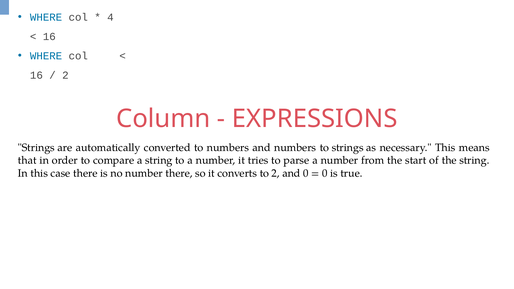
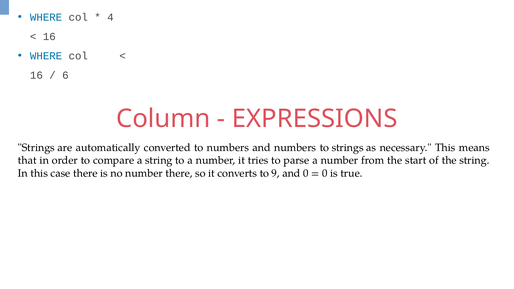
2: 2 -> 6 (65, 75)
to 2: 2 -> 9 (276, 173)
